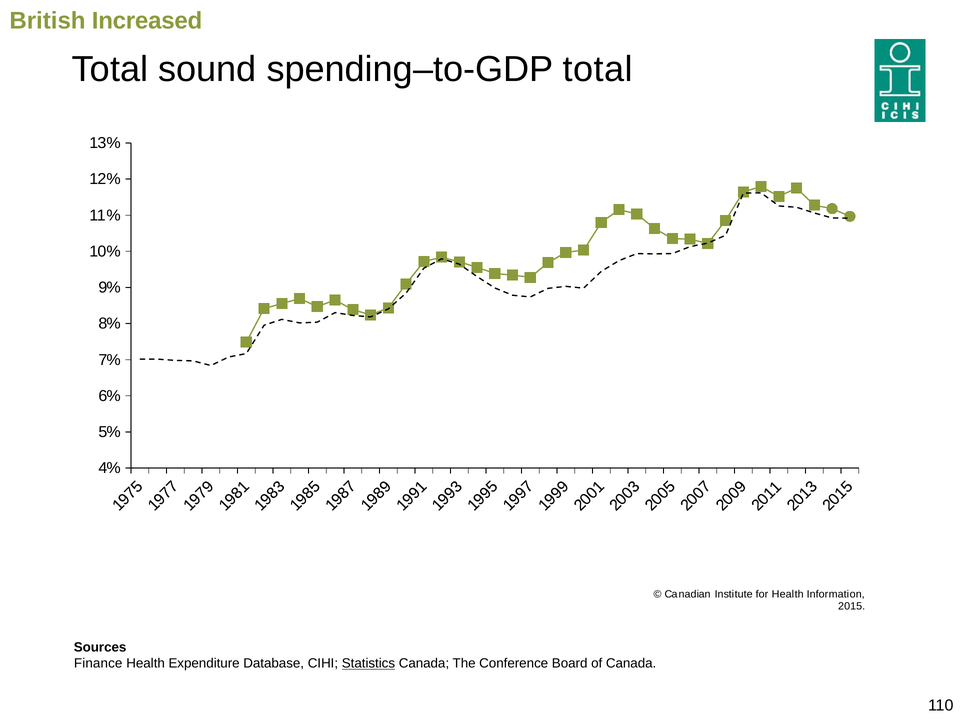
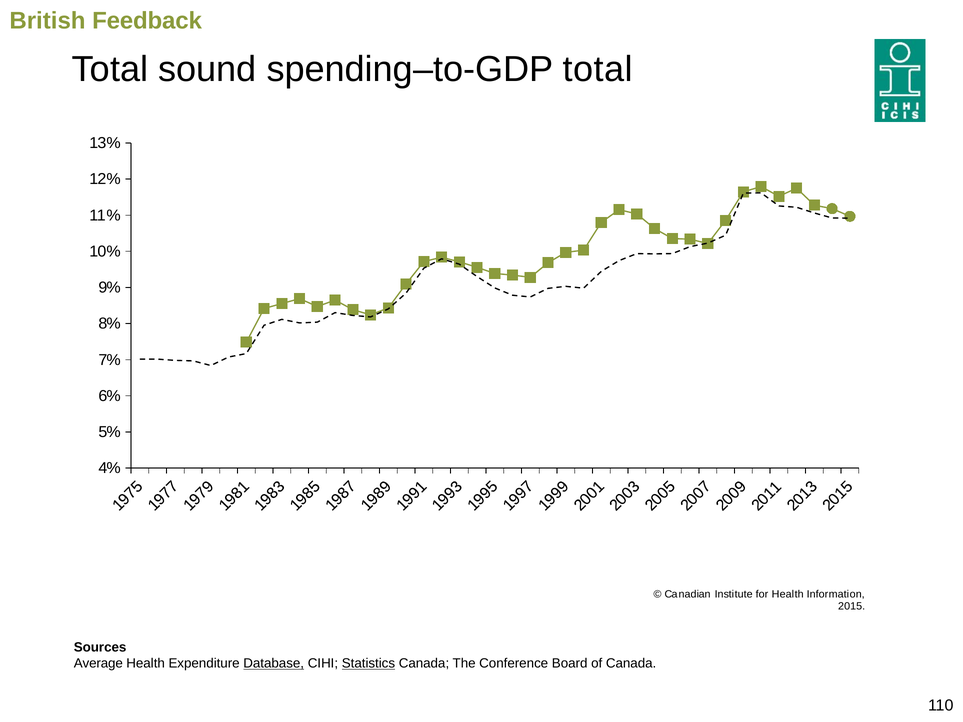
Increased: Increased -> Feedback (147, 21)
Finance: Finance -> Average (98, 664)
Database underline: none -> present (274, 664)
